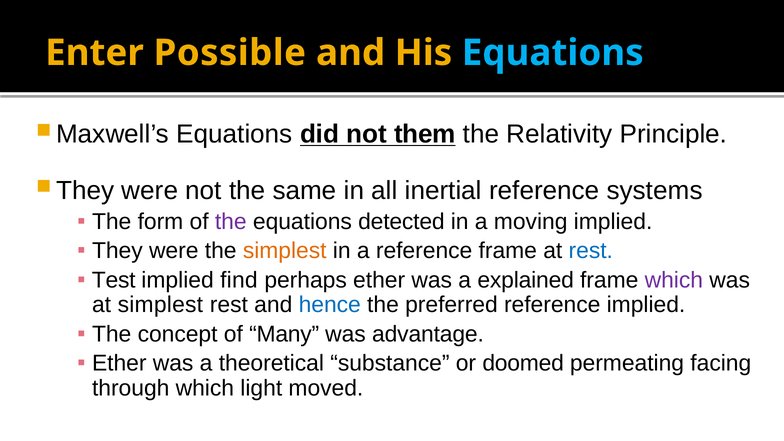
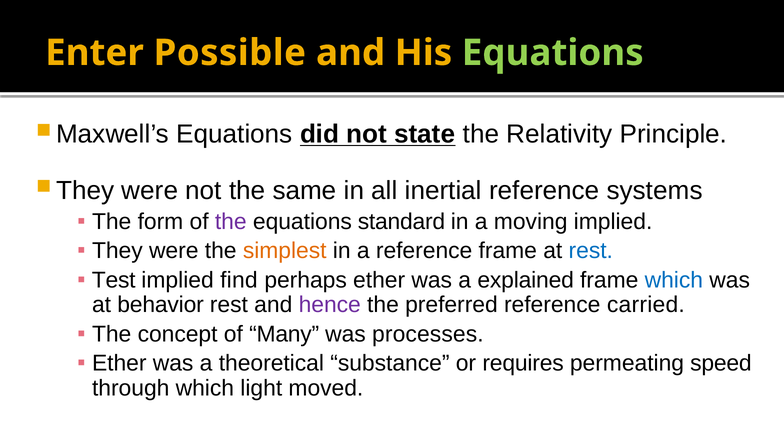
Equations colour: light blue -> light green (553, 53)
them: them -> state (425, 134)
detected: detected -> standard (401, 222)
which colour: purple -> blue (674, 280)
at simplest: simplest -> behavior (161, 305)
hence colour: blue -> purple (330, 305)
reference implied: implied -> carried (646, 305)
advantage: advantage -> processes (428, 334)
doomed: doomed -> requires (523, 363)
facing: facing -> speed (721, 363)
